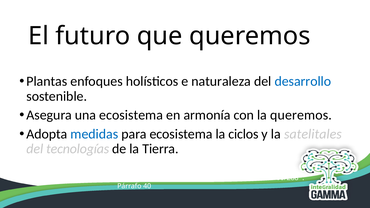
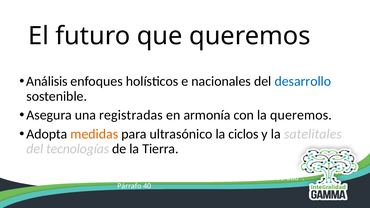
Plantas: Plantas -> Análisis (47, 81)
naturaleza: naturaleza -> nacionales (221, 81)
una ecosistema: ecosistema -> registradas (131, 115)
medidas colour: blue -> orange (94, 134)
para ecosistema: ecosistema -> ultrasónico (181, 134)
